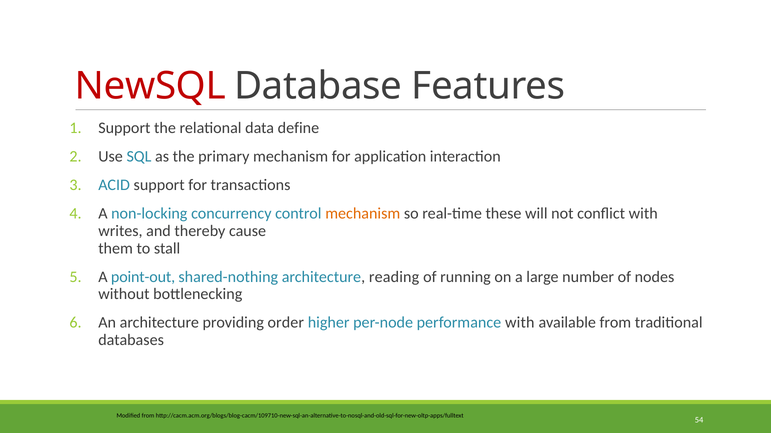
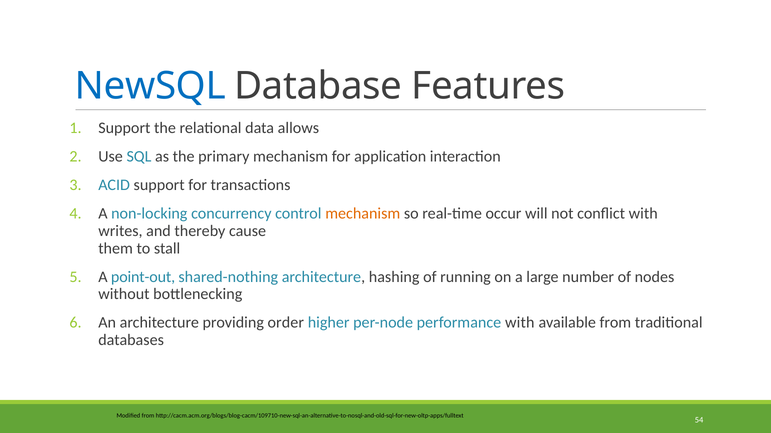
NewSQL colour: red -> blue (150, 86)
define: define -> allows (298, 128)
these: these -> occur (503, 214)
reading: reading -> hashing (394, 277)
